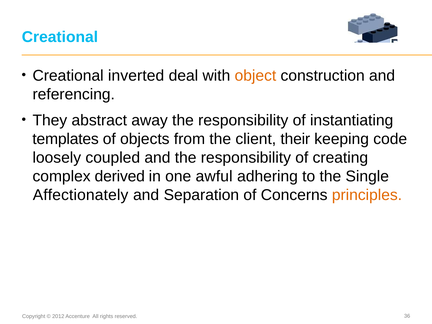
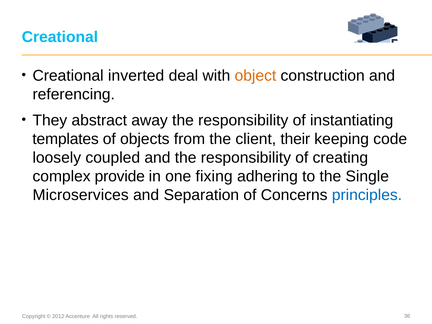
derived: derived -> provide (120, 176)
awful: awful -> fixing (214, 176)
Affectionately: Affectionately -> Microservices (81, 195)
principles colour: orange -> blue (367, 195)
